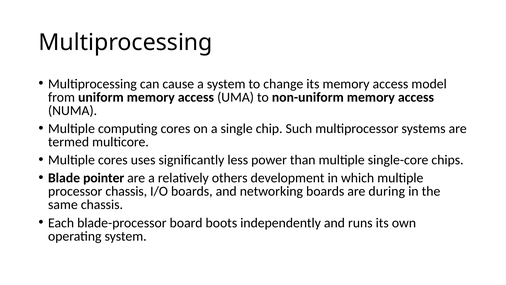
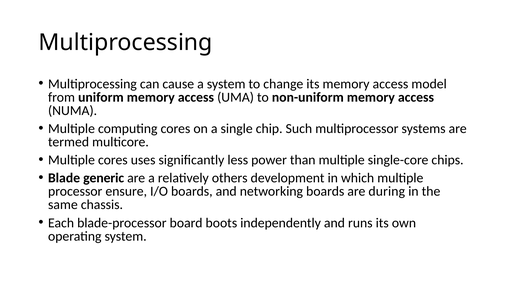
pointer: pointer -> generic (104, 178)
processor chassis: chassis -> ensure (126, 191)
